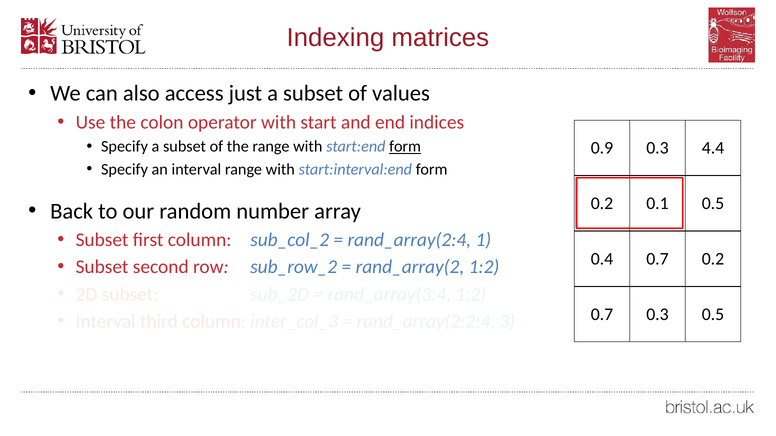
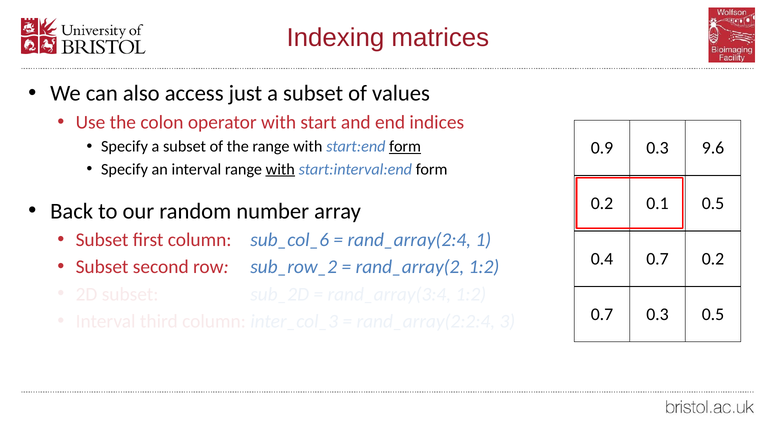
4.4: 4.4 -> 9.6 (713, 148)
with underline: none -> present (280, 169)
sub_col_2: sub_col_2 -> sub_col_6 (290, 240)
